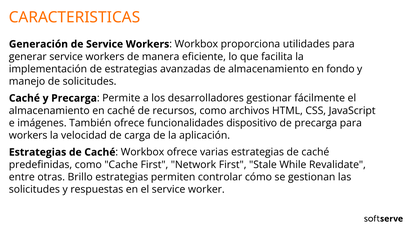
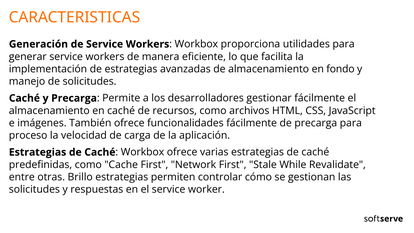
funcionalidades dispositivo: dispositivo -> fácilmente (252, 123)
workers: workers -> proceso (28, 135)
